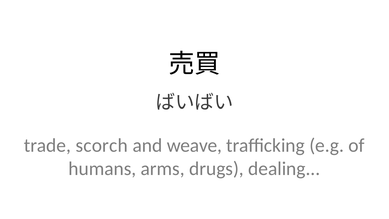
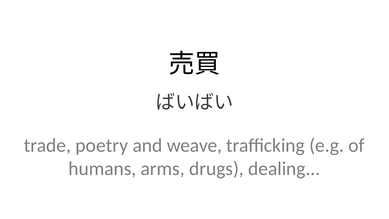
scorch: scorch -> poetry (102, 145)
